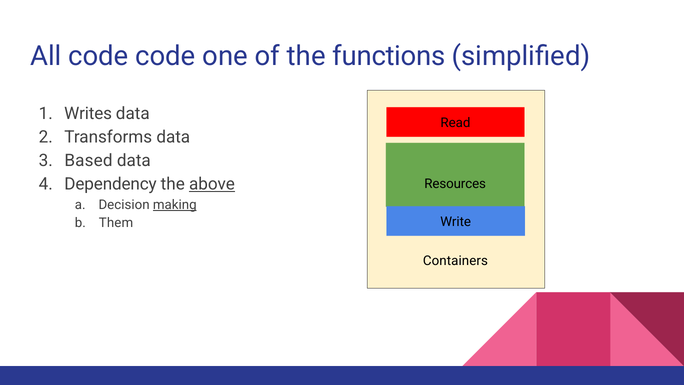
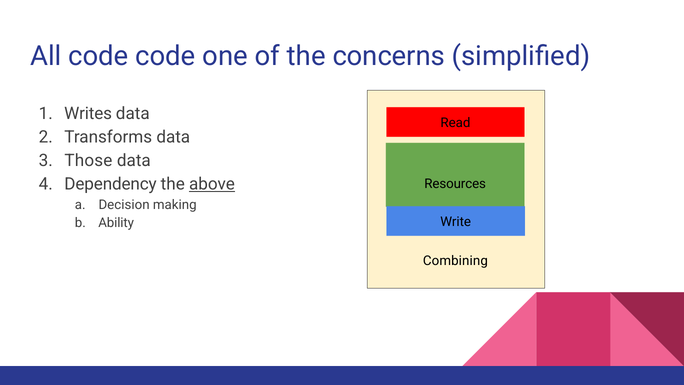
functions: functions -> concerns (389, 56)
Based: Based -> Those (88, 161)
making underline: present -> none (175, 205)
Them: Them -> Ability (116, 223)
Containers: Containers -> Combining (455, 261)
